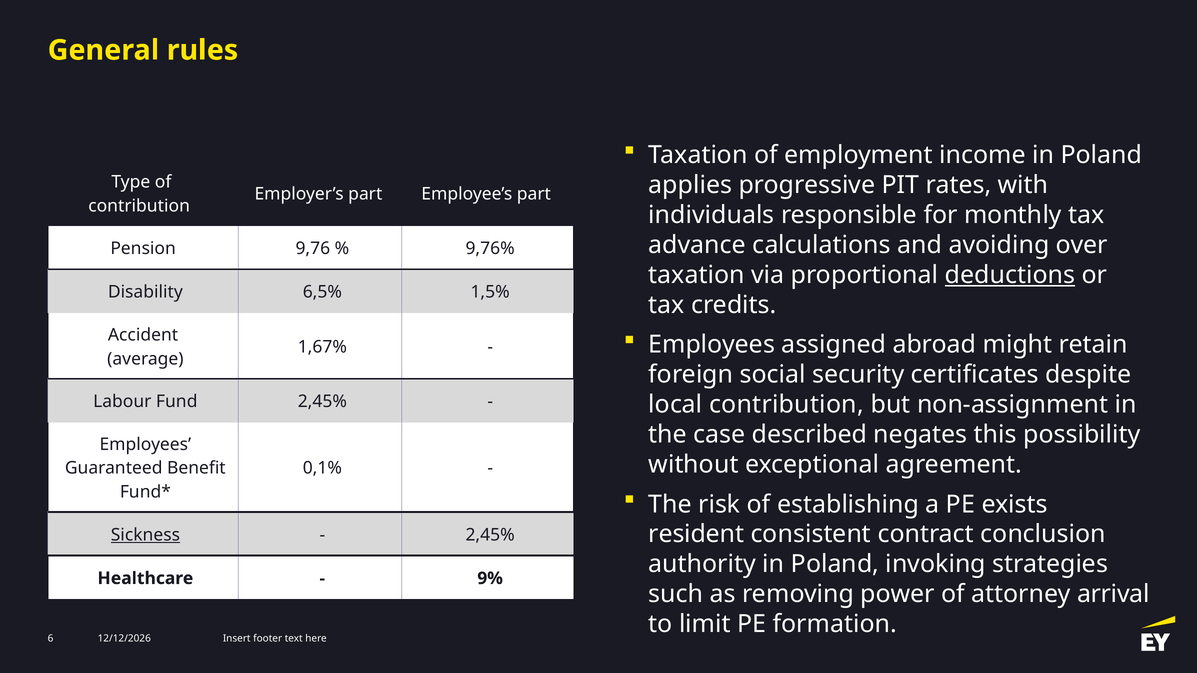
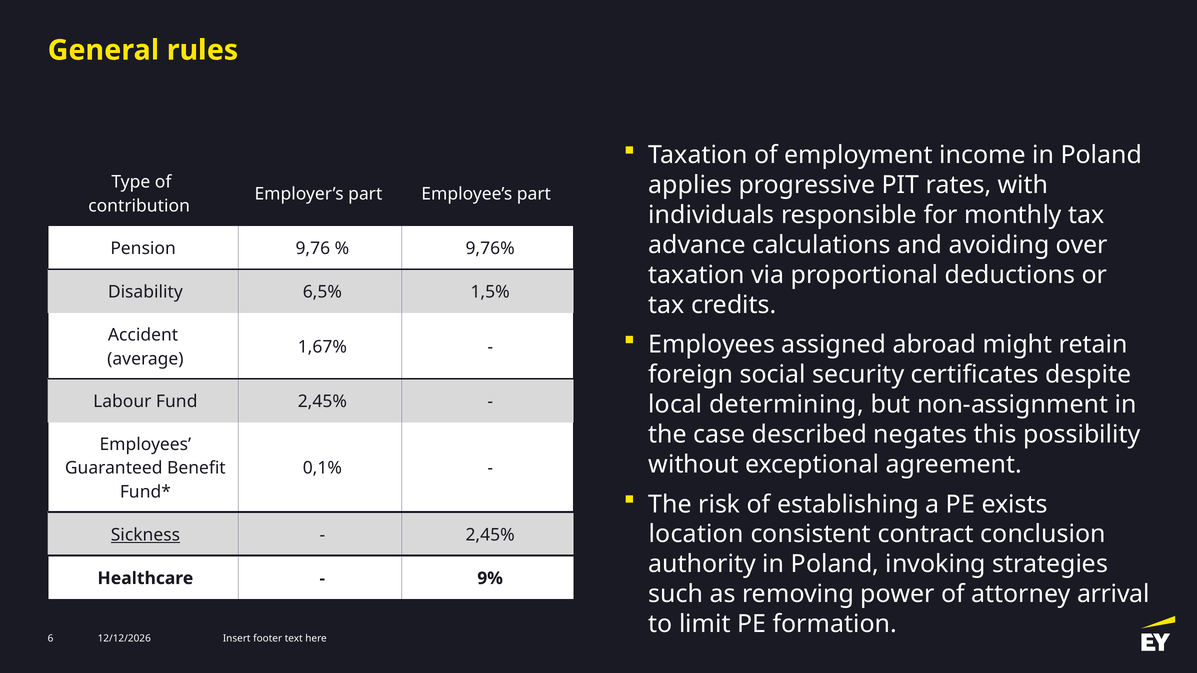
deductions underline: present -> none (1010, 275)
local contribution: contribution -> determining (786, 405)
resident: resident -> location (696, 534)
